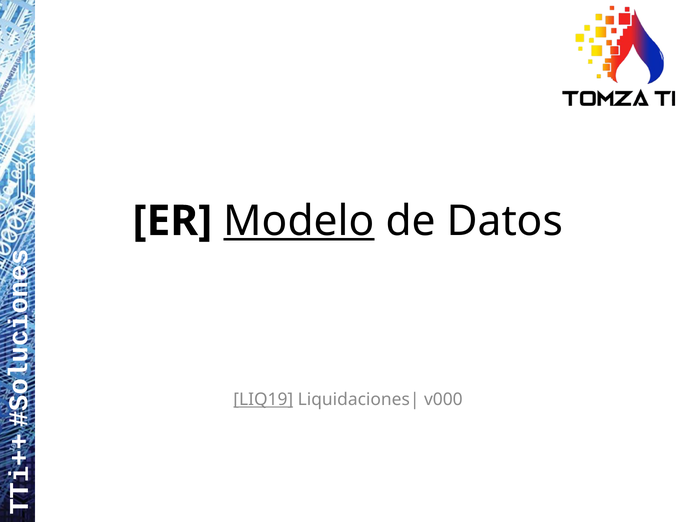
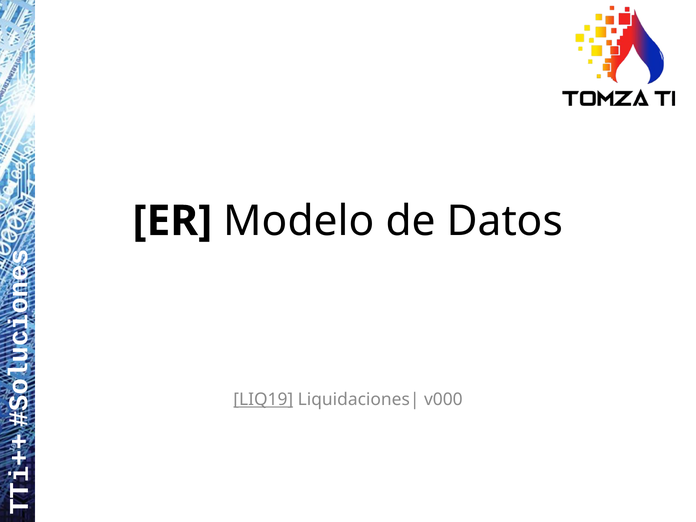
Modelo underline: present -> none (299, 221)
